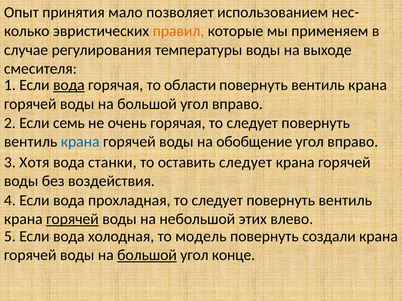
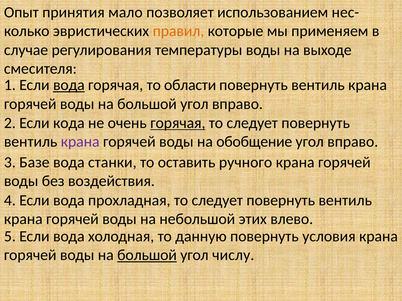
семь: семь -> кода (69, 123)
горячая underline: none -> present (178, 123)
крана colour: blue -> purple (80, 142)
Хотя: Хотя -> Базе (34, 163)
оставить следует: следует -> ручного (246, 163)
горячей underline: present -> none (72, 219)
модель: модель -> данную (201, 237)
создали: создали -> условия (329, 237)
конце: конце -> числу (233, 255)
